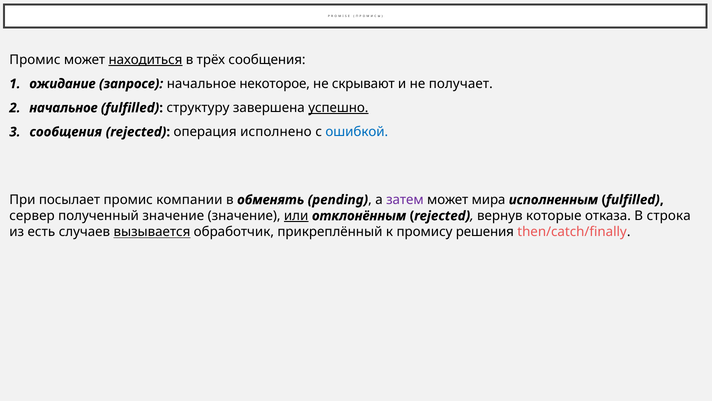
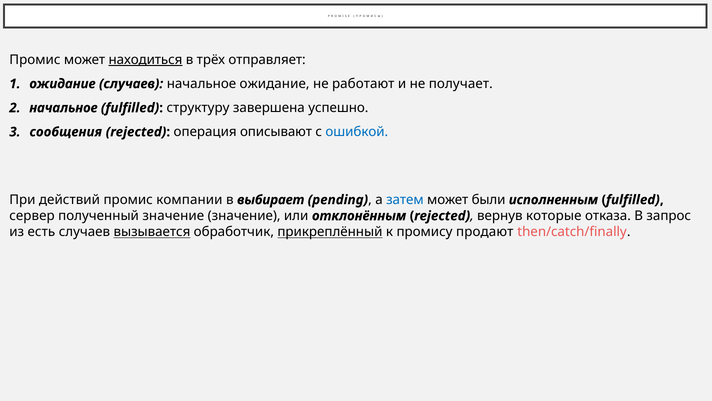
трёх сообщения: сообщения -> отправляет (267, 60)
ожидание запросе: запросе -> случаев (131, 84)
начальное некоторое: некоторое -> ожидание (275, 84)
скрывают: скрывают -> работают (363, 84)
успешно underline: present -> none (338, 108)
исполнено: исполнено -> описывают (276, 132)
посылает: посылает -> действий (69, 200)
обменять: обменять -> выбирает (271, 200)
затем colour: purple -> blue (405, 200)
мира: мира -> были (489, 200)
или underline: present -> none (296, 216)
строка: строка -> запрос (669, 216)
прикреплённый underline: none -> present (330, 232)
решения: решения -> продают (485, 232)
